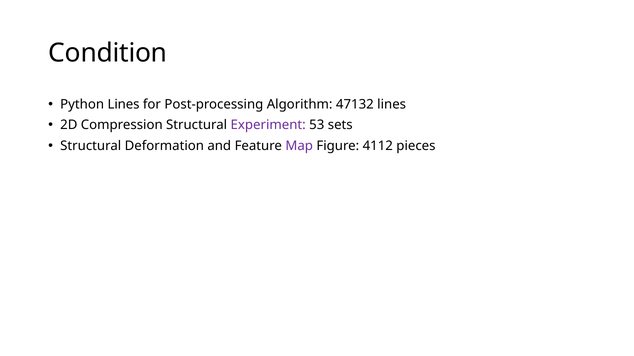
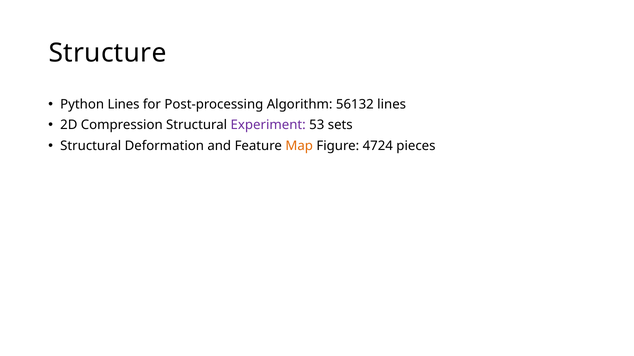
Condition: Condition -> Structure (108, 53)
47132: 47132 -> 56132 (355, 104)
Map colour: purple -> orange (299, 146)
4112: 4112 -> 4724 (378, 146)
